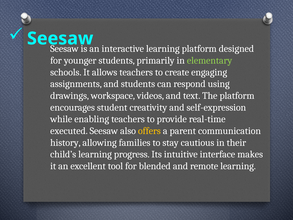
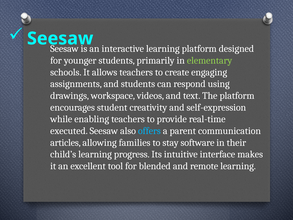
offers colour: yellow -> light blue (149, 131)
history: history -> articles (65, 142)
cautious: cautious -> software (198, 142)
